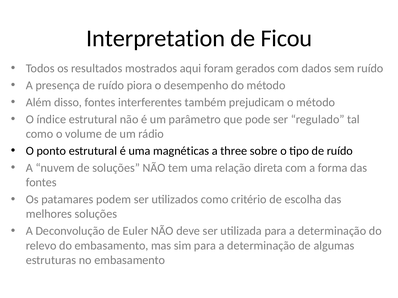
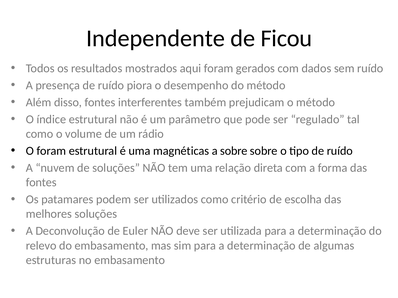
Interpretation: Interpretation -> Independente (156, 39)
O ponto: ponto -> foram (51, 151)
a three: three -> sobre (234, 151)
